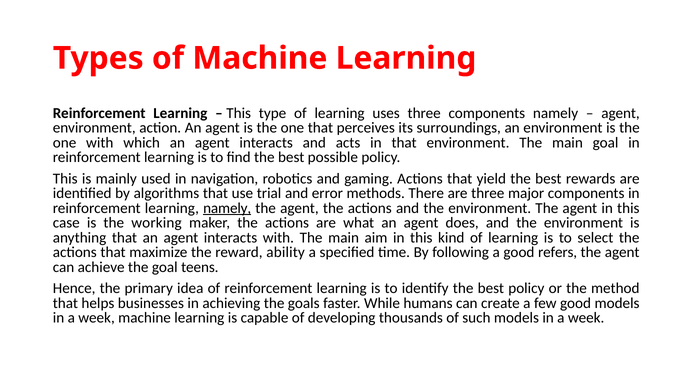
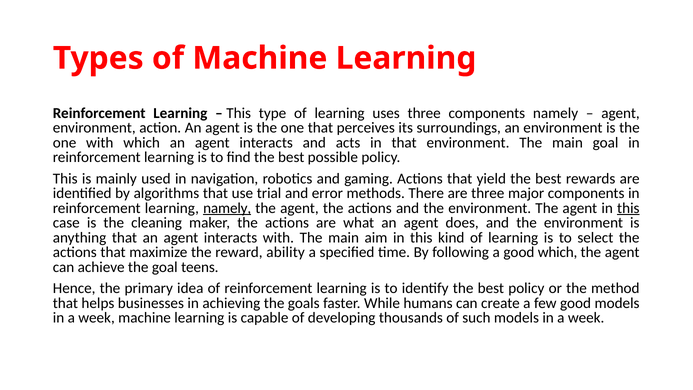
this underline: none -> present (628, 208)
working: working -> cleaning (157, 223)
good refers: refers -> which (558, 252)
